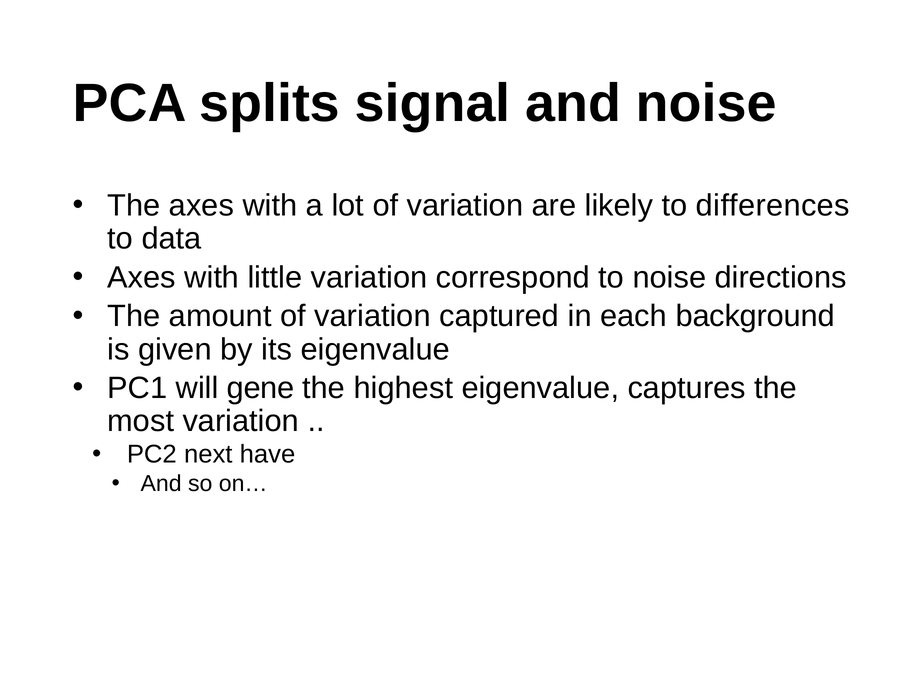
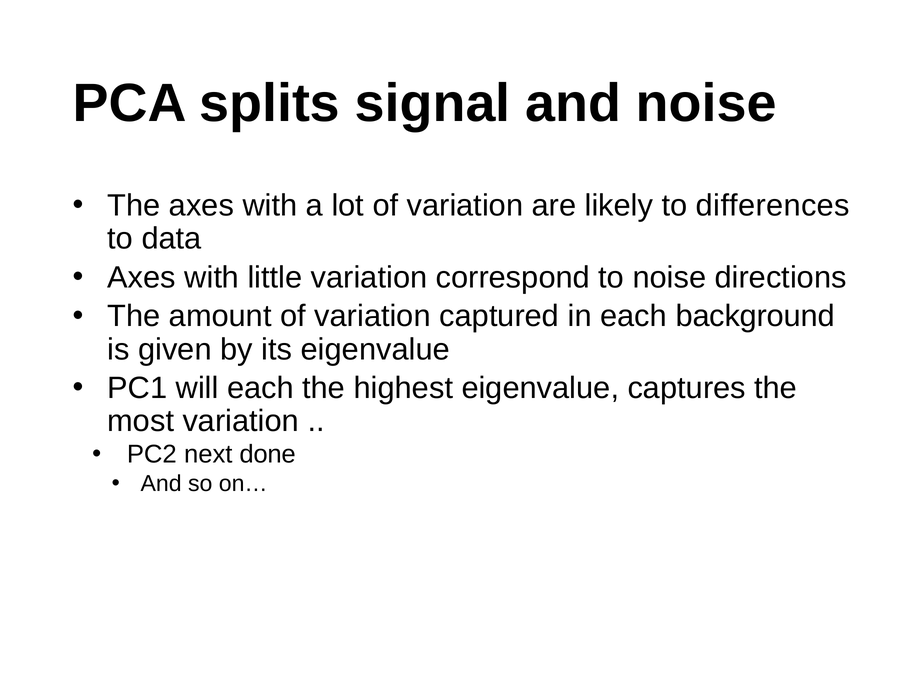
will gene: gene -> each (260, 388)
have: have -> done (268, 455)
